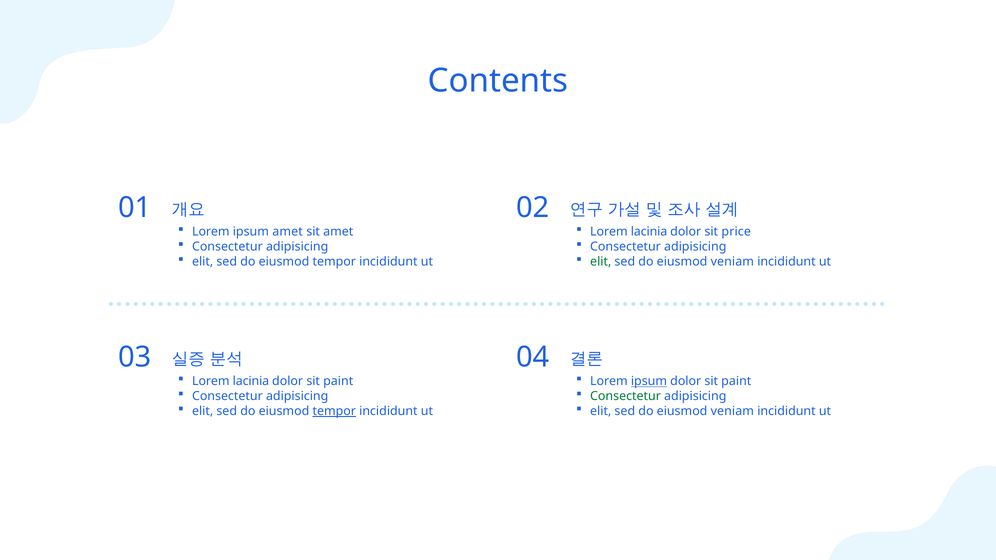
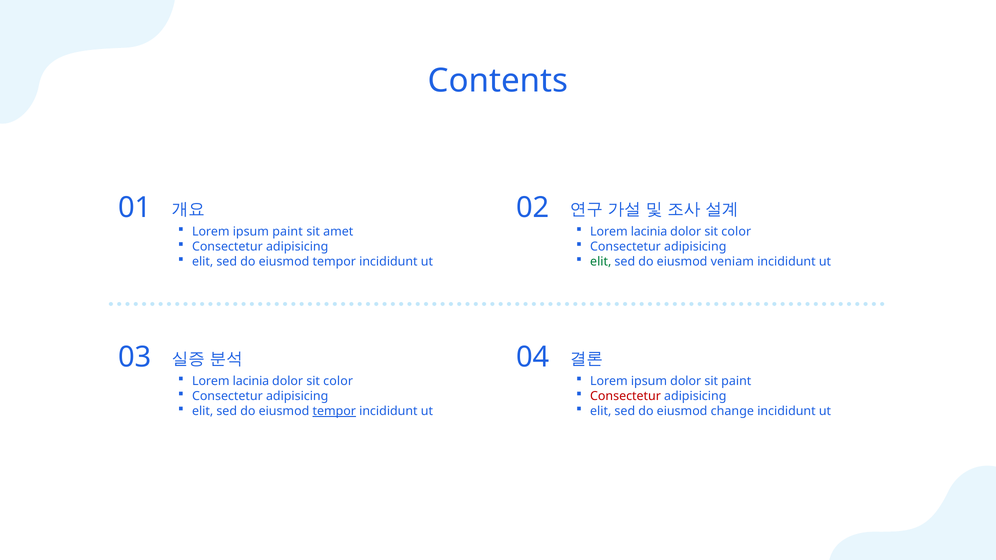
ipsum amet: amet -> paint (288, 232)
price: price -> color (736, 232)
paint: paint -> color (338, 381)
ipsum underline: present -> none (649, 381)
Consectetur colour: green -> red (626, 396)
veniam: veniam -> change (732, 411)
